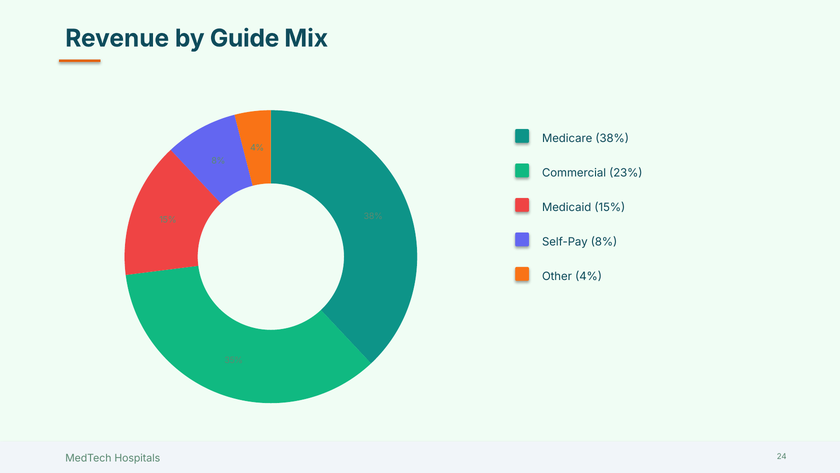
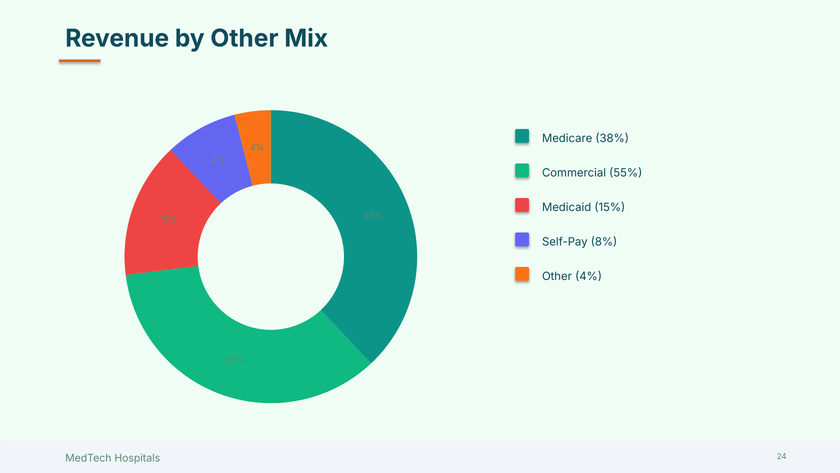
by Guide: Guide -> Other (244, 38)
23%: 23% -> 55% (626, 173)
